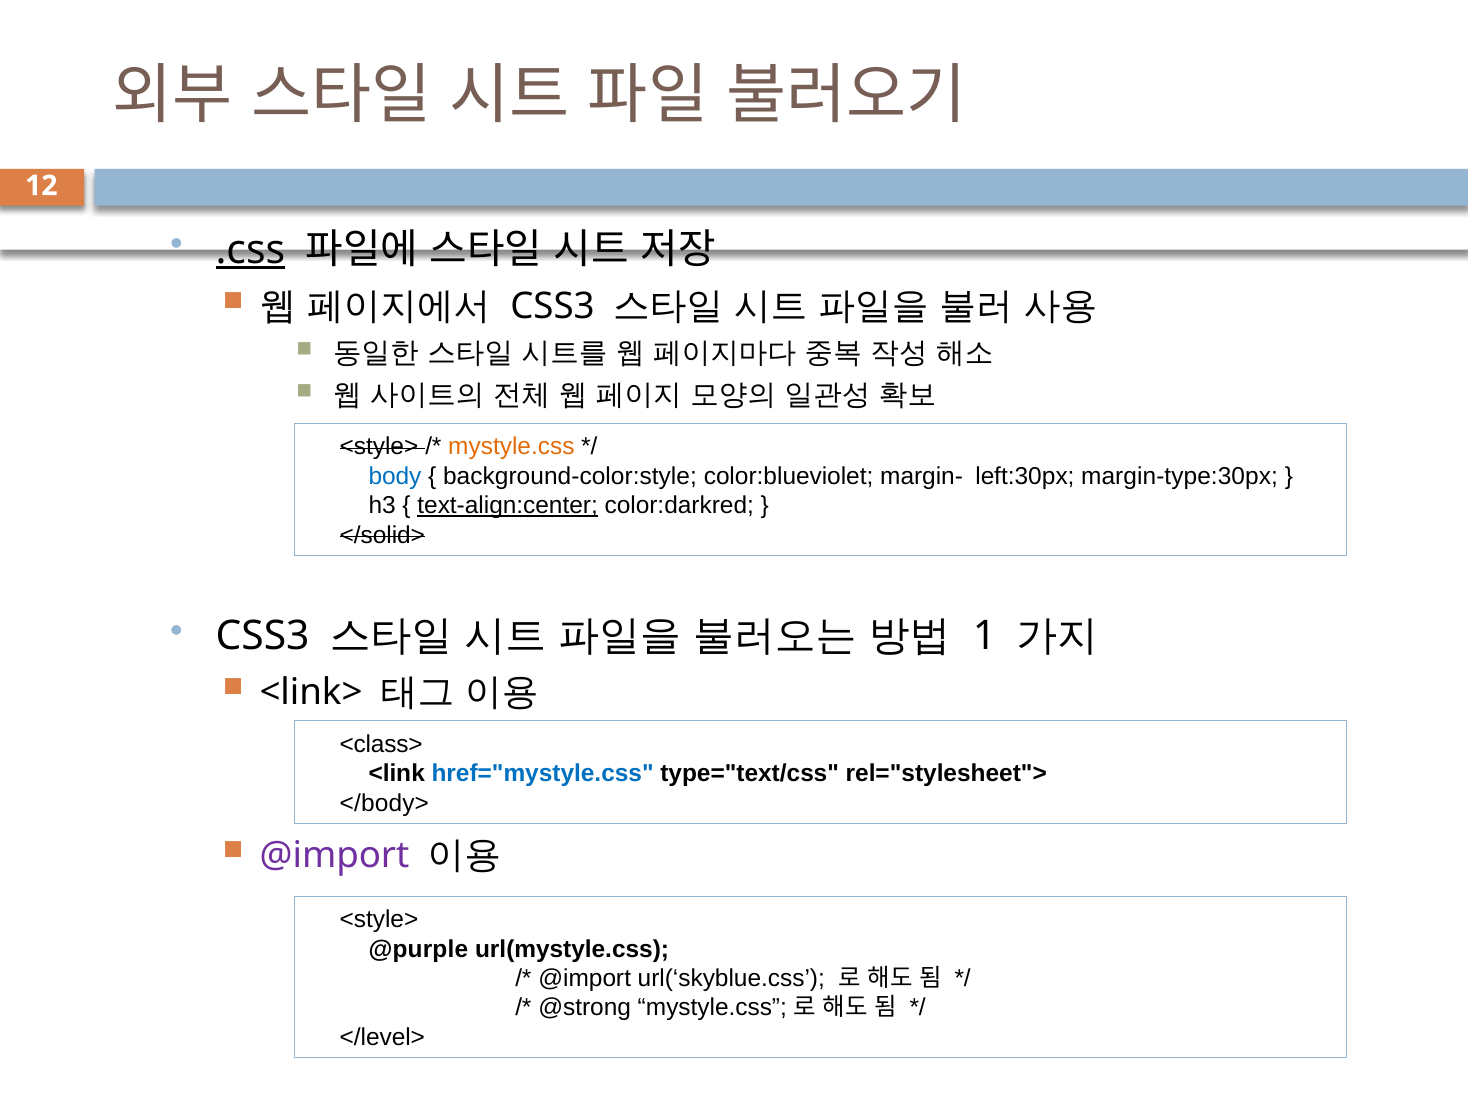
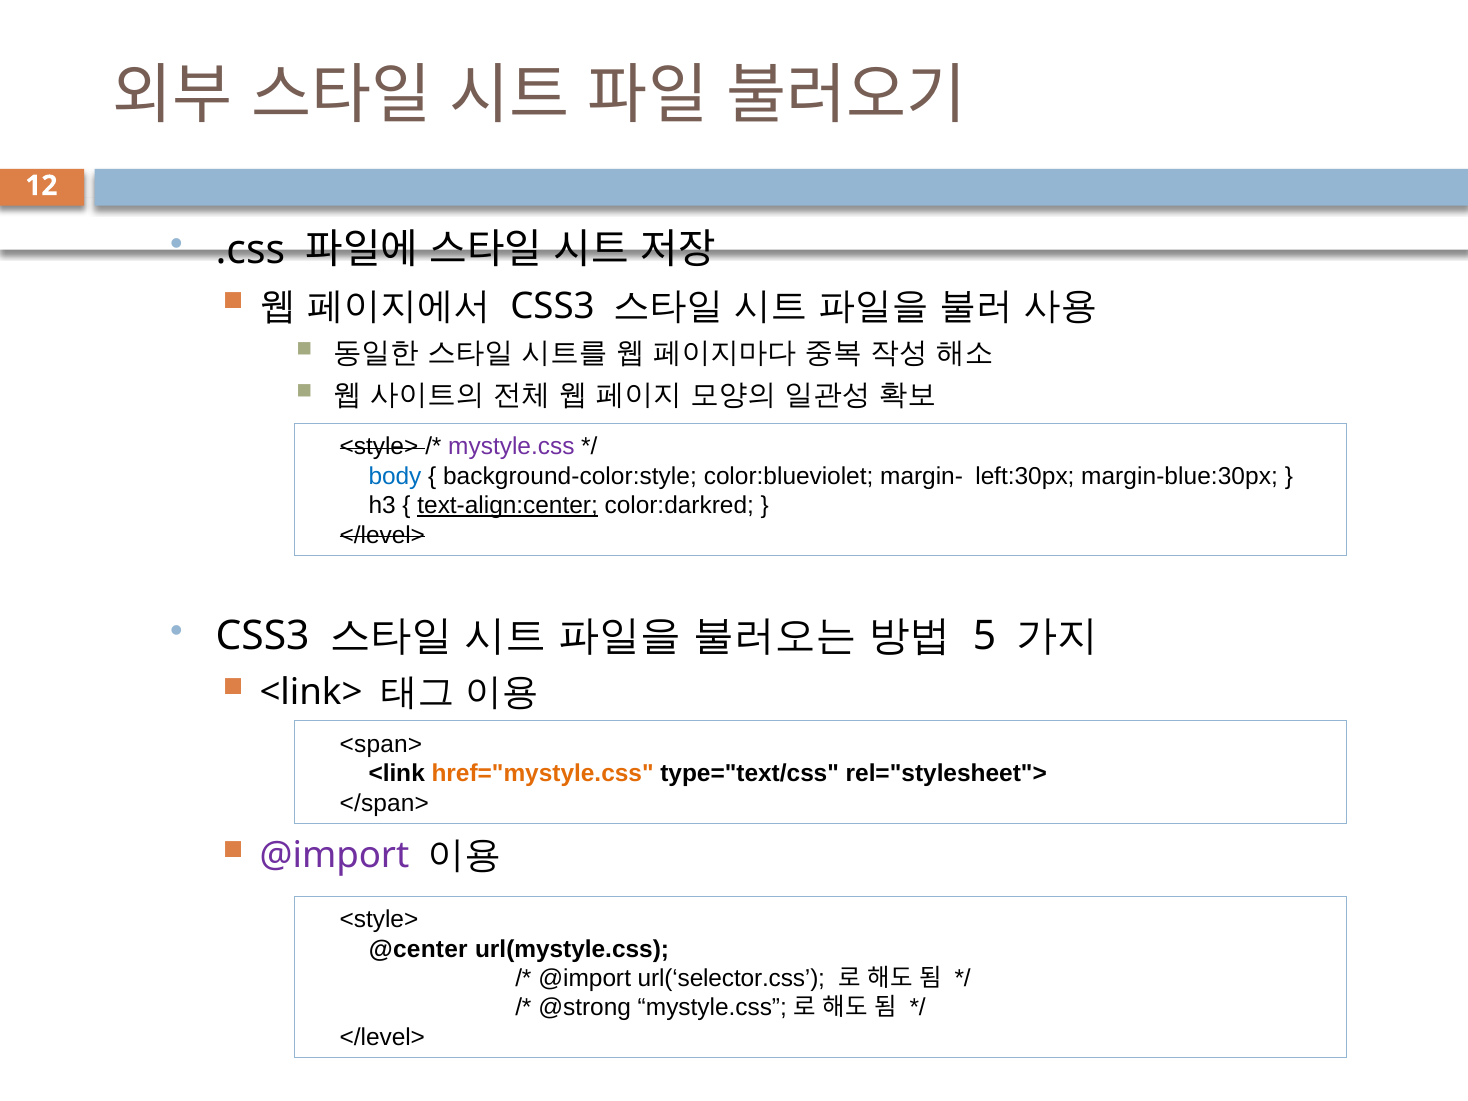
.css underline: present -> none (250, 250)
mystyle.css colour: orange -> purple (511, 447)
margin-type:30px: margin-type:30px -> margin-blue:30px (1179, 476)
</solid>: </solid> -> </level> (382, 535)
1: 1 -> 5 (984, 636)
<class>: <class> -> <span> (381, 744)
href="mystyle.css colour: blue -> orange (543, 774)
</body>: </body> -> </span> (384, 803)
@purple: @purple -> @center (418, 949)
url(‘skyblue.css: url(‘skyblue.css -> url(‘selector.css (731, 978)
